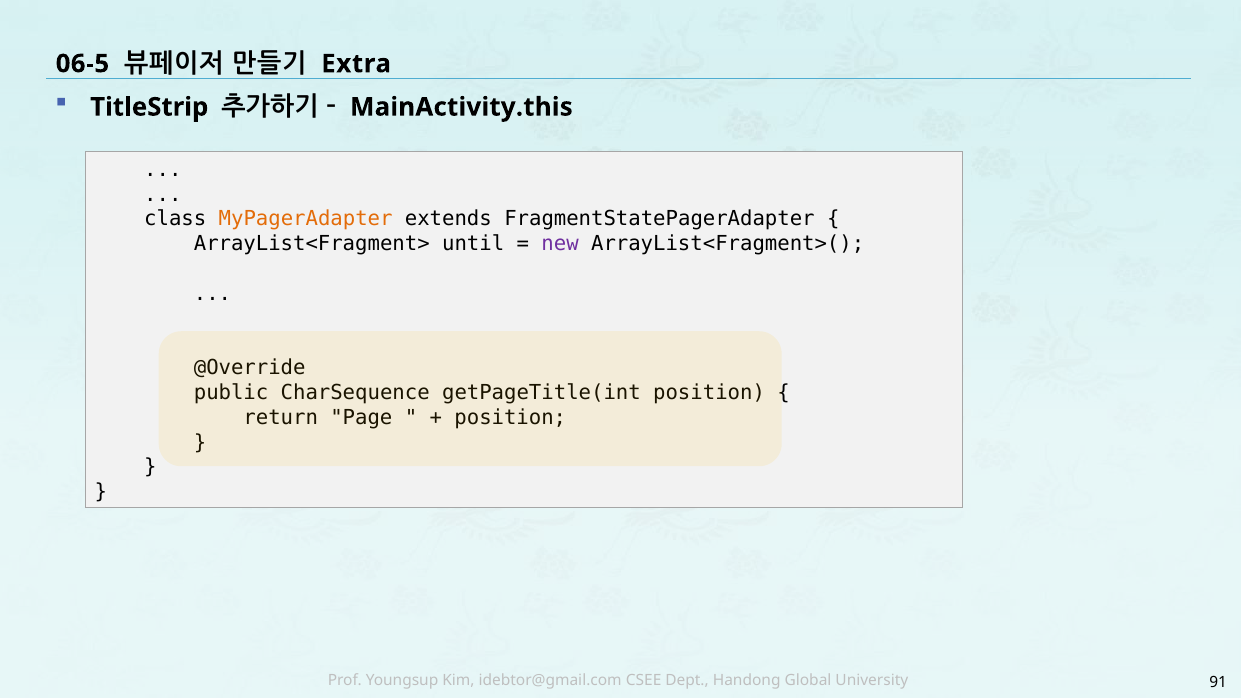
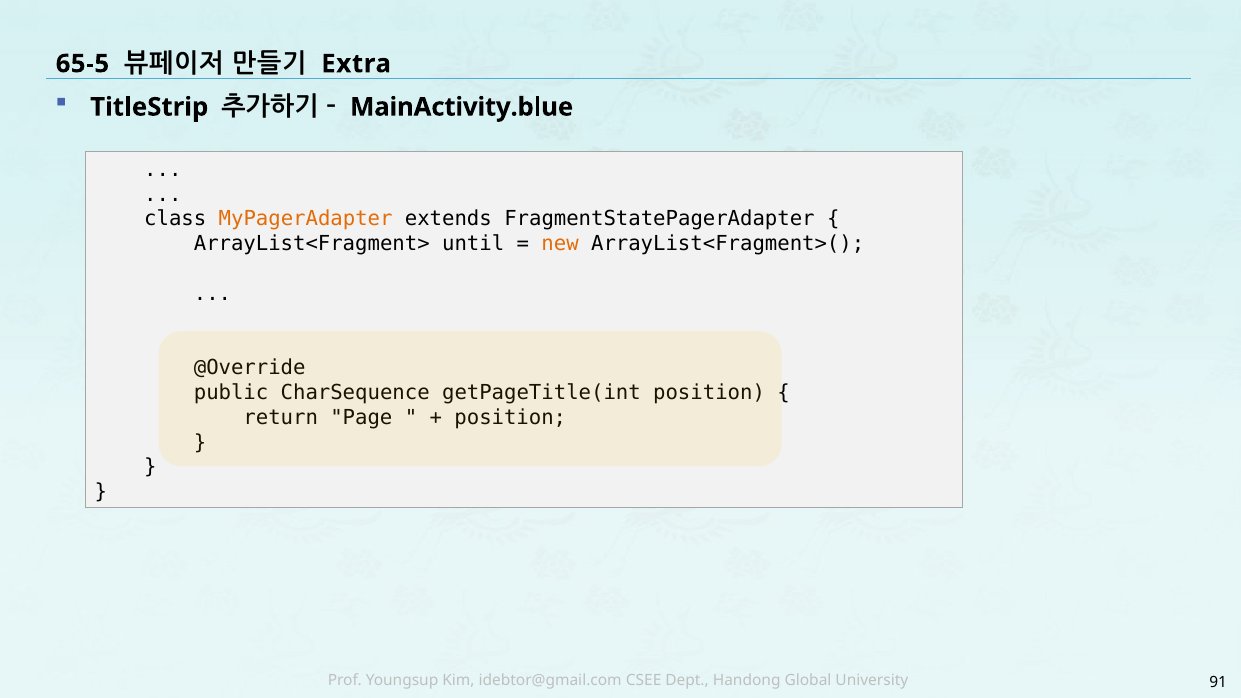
06-5: 06-5 -> 65-5 (82, 64)
MainActivity.this: MainActivity.this -> MainActivity.blue (462, 107)
new colour: purple -> orange (560, 244)
